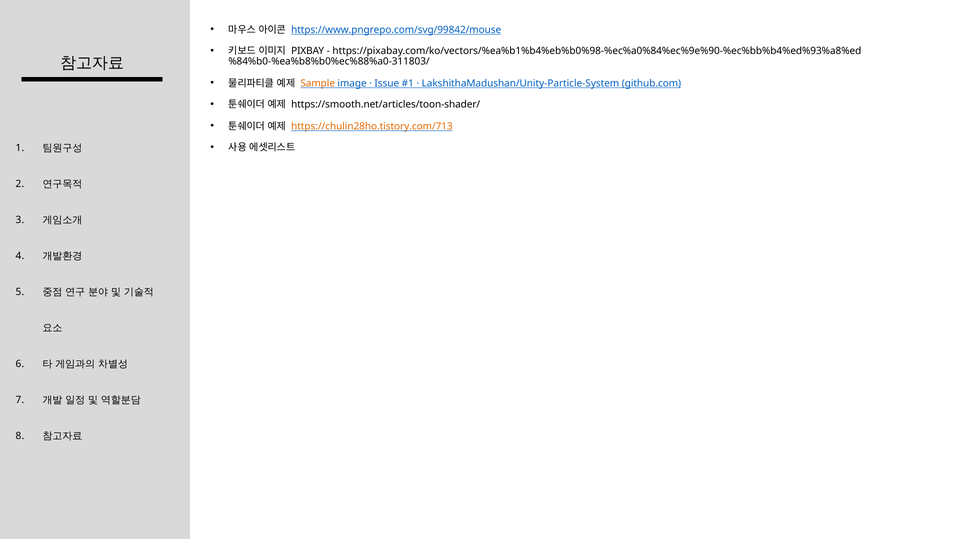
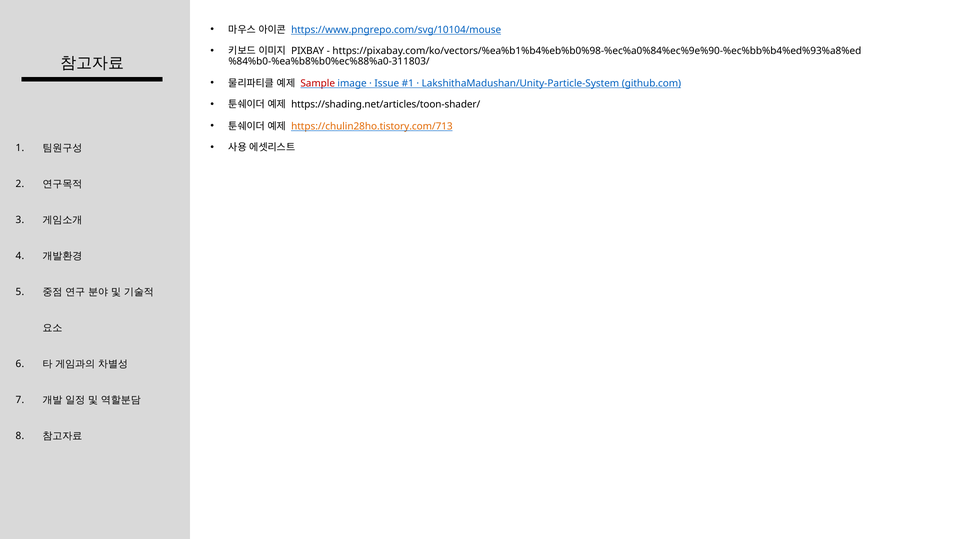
https://www.pngrepo.com/svg/99842/mouse: https://www.pngrepo.com/svg/99842/mouse -> https://www.pngrepo.com/svg/10104/mouse (396, 30)
Sample colour: orange -> red (318, 83)
https://smooth.net/articles/toon-shader/: https://smooth.net/articles/toon-shader/ -> https://shading.net/articles/toon-shader/ (386, 104)
